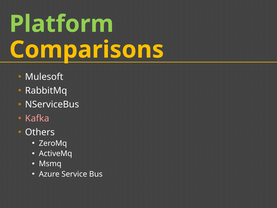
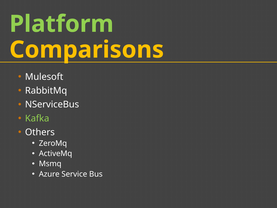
Kafka colour: pink -> light green (37, 118)
